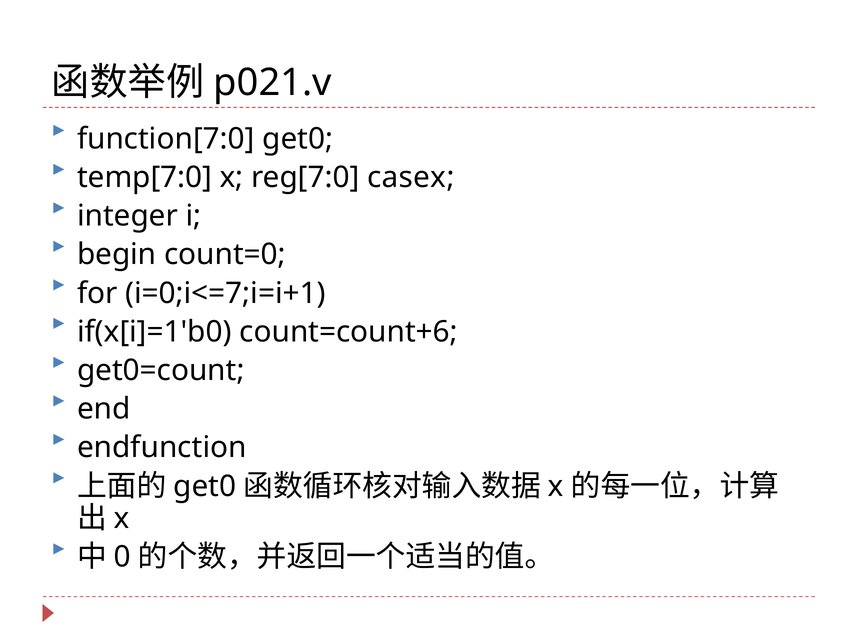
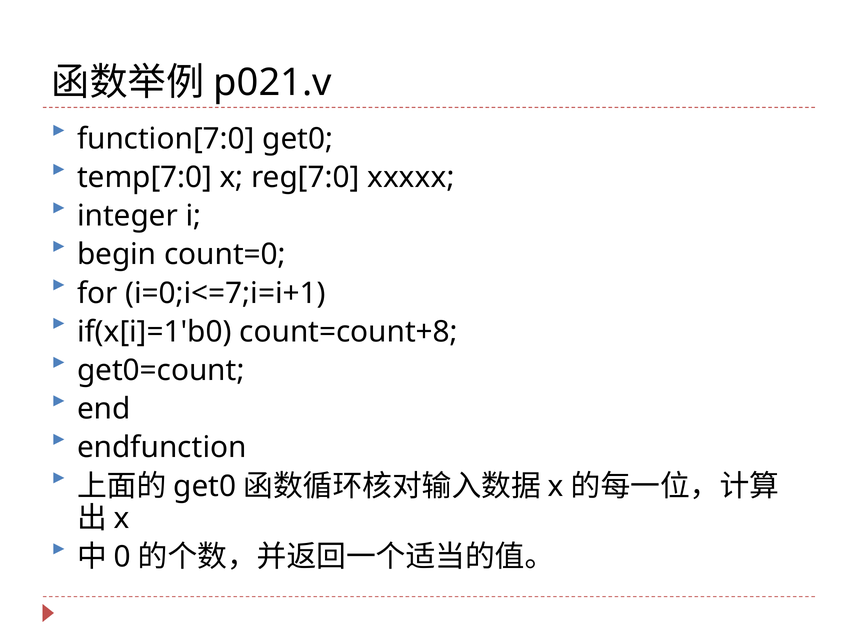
casex: casex -> xxxxx (411, 177)
count=count+6: count=count+6 -> count=count+8 (349, 332)
